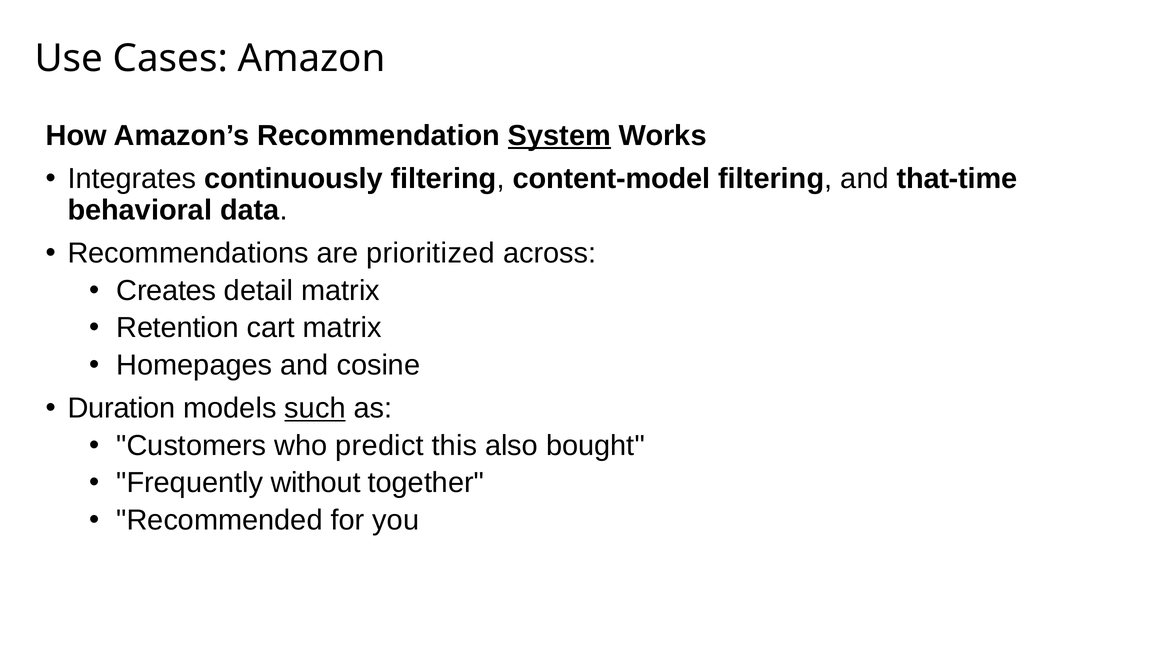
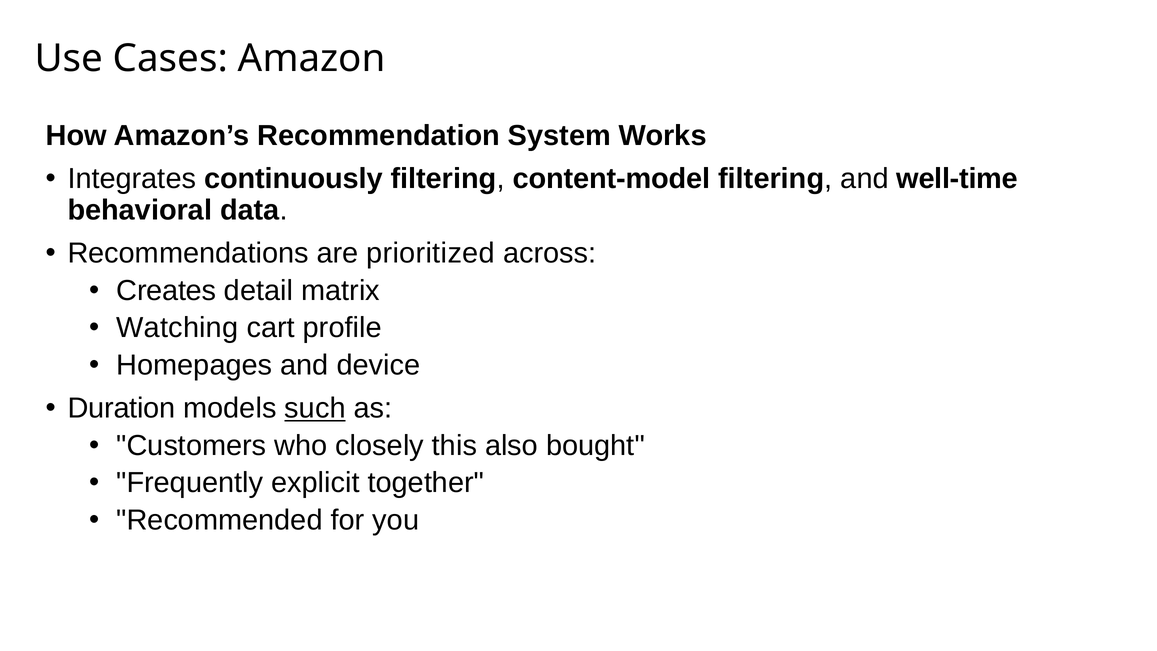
System underline: present -> none (559, 136)
that-time: that-time -> well-time (957, 179)
Retention: Retention -> Watching (177, 328)
cart matrix: matrix -> profile (342, 328)
cosine: cosine -> device (378, 365)
predict: predict -> closely (380, 446)
without: without -> explicit (315, 483)
